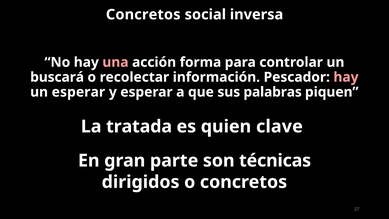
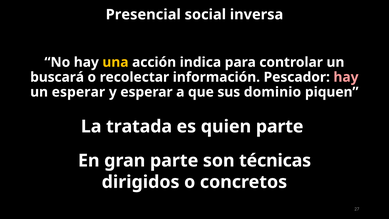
Concretos: Concretos -> Presencial (143, 15)
una colour: pink -> yellow (115, 62)
forma: forma -> indica (200, 62)
palabras: palabras -> dominio (272, 92)
quien clave: clave -> parte (280, 126)
